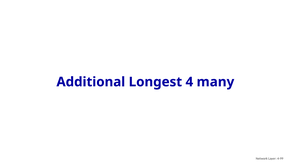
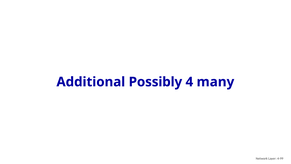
Longest: Longest -> Possibly (155, 82)
